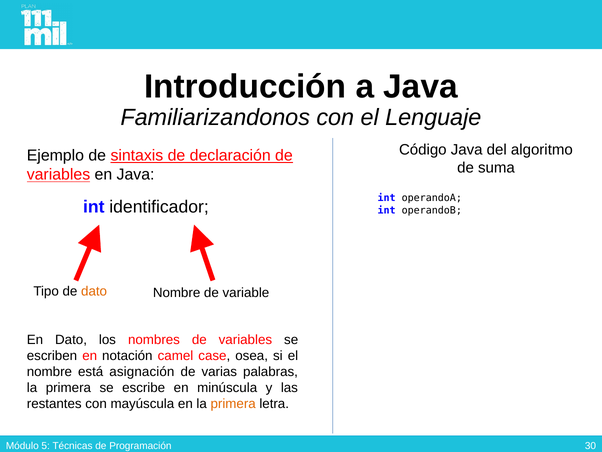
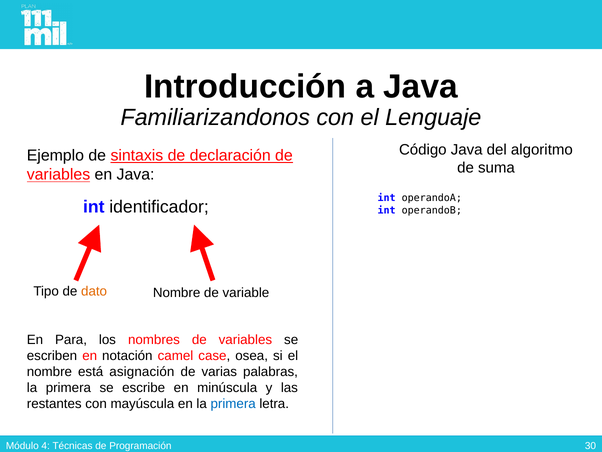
En Dato: Dato -> Para (71, 339)
primera colour: orange -> blue (233, 403)
5: 5 -> 4 (46, 446)
